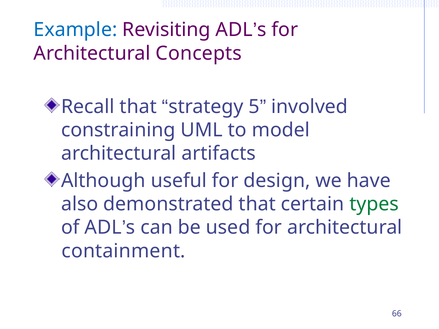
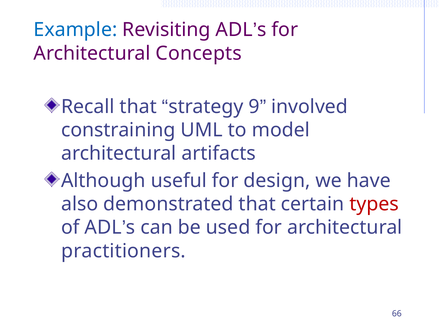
5: 5 -> 9 (254, 107)
types colour: green -> red (374, 204)
containment: containment -> practitioners (123, 251)
